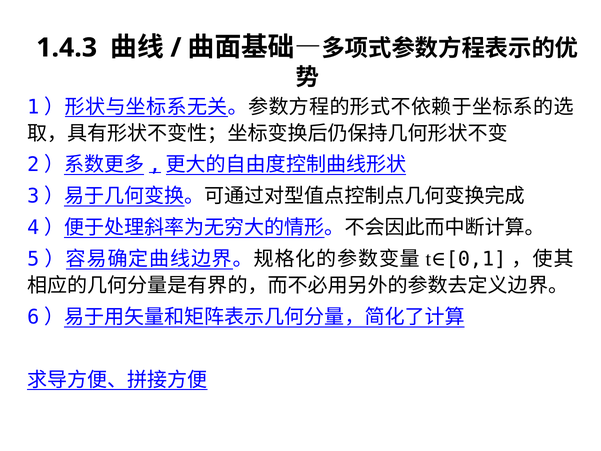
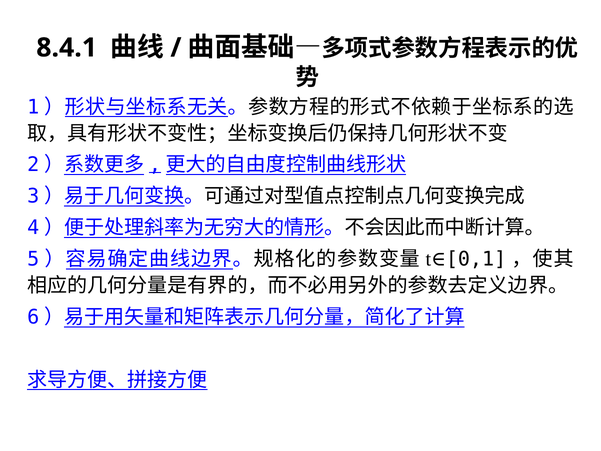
1.4.3: 1.4.3 -> 8.4.1 (67, 48)
